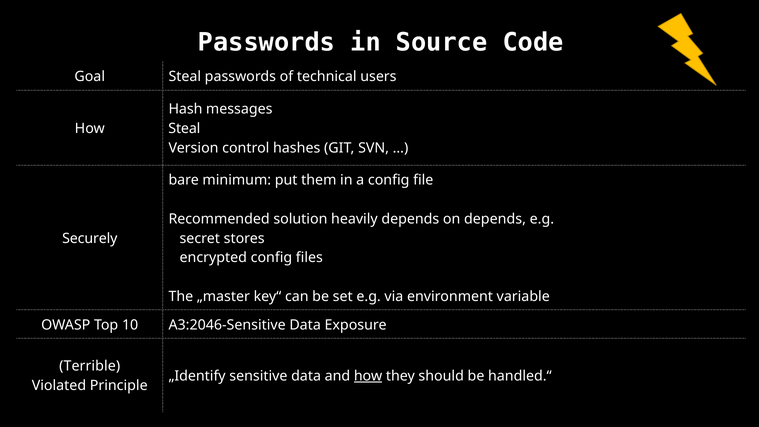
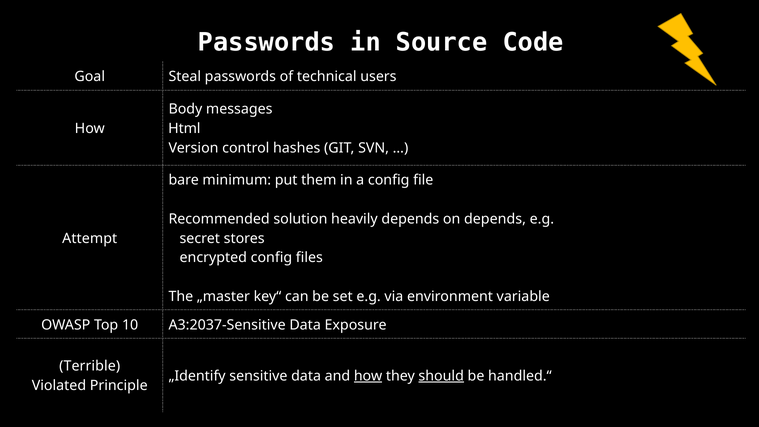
Hash: Hash -> Body (185, 109)
Steal: Steal -> Html (184, 129)
Securely: Securely -> Attempt (90, 238)
A3:2046-Sensitive: A3:2046-Sensitive -> A3:2037-Sensitive (227, 325)
should underline: none -> present (441, 376)
